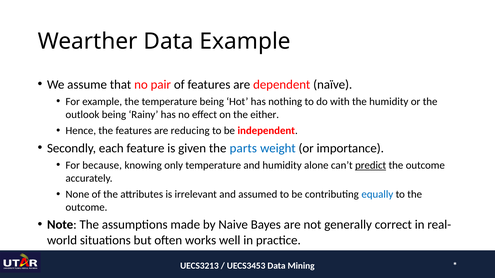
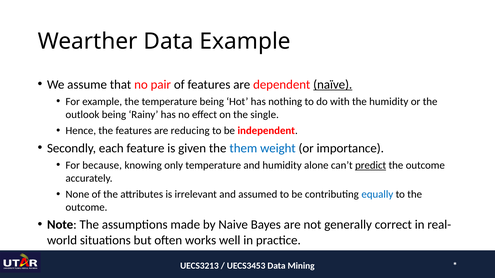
naïve underline: none -> present (333, 85)
either: either -> single (265, 115)
parts: parts -> them (243, 148)
